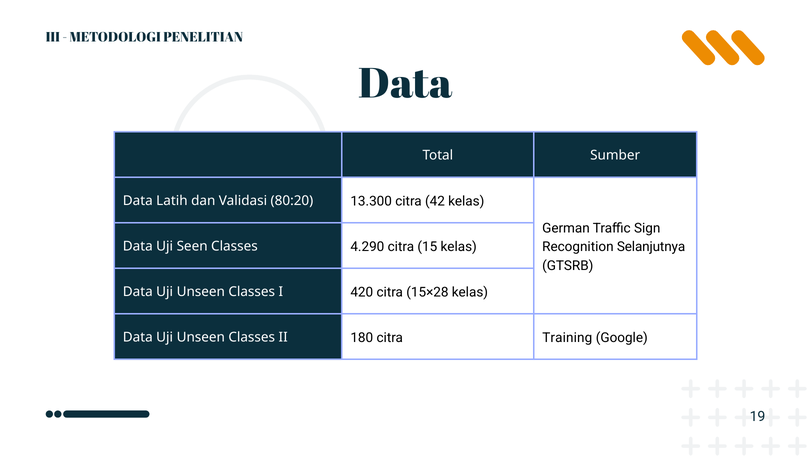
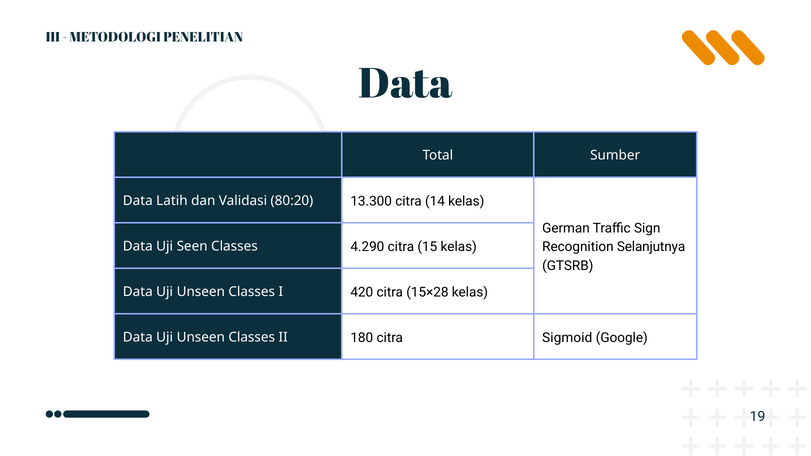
42: 42 -> 14 (435, 202)
Training: Training -> Sigmoid (567, 338)
